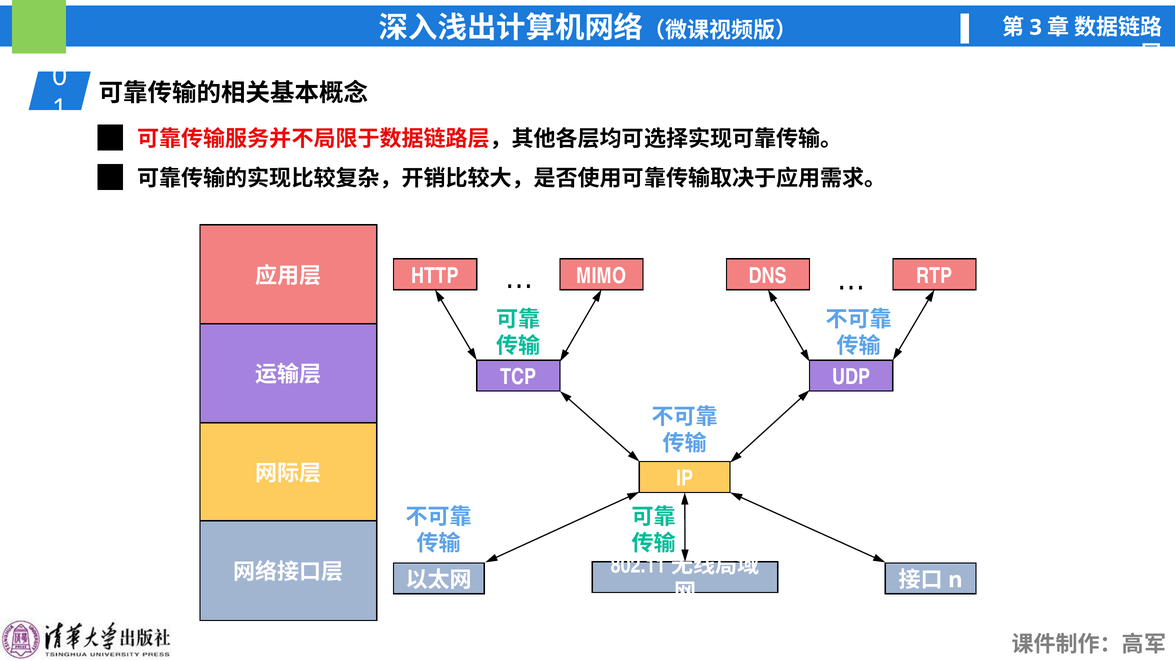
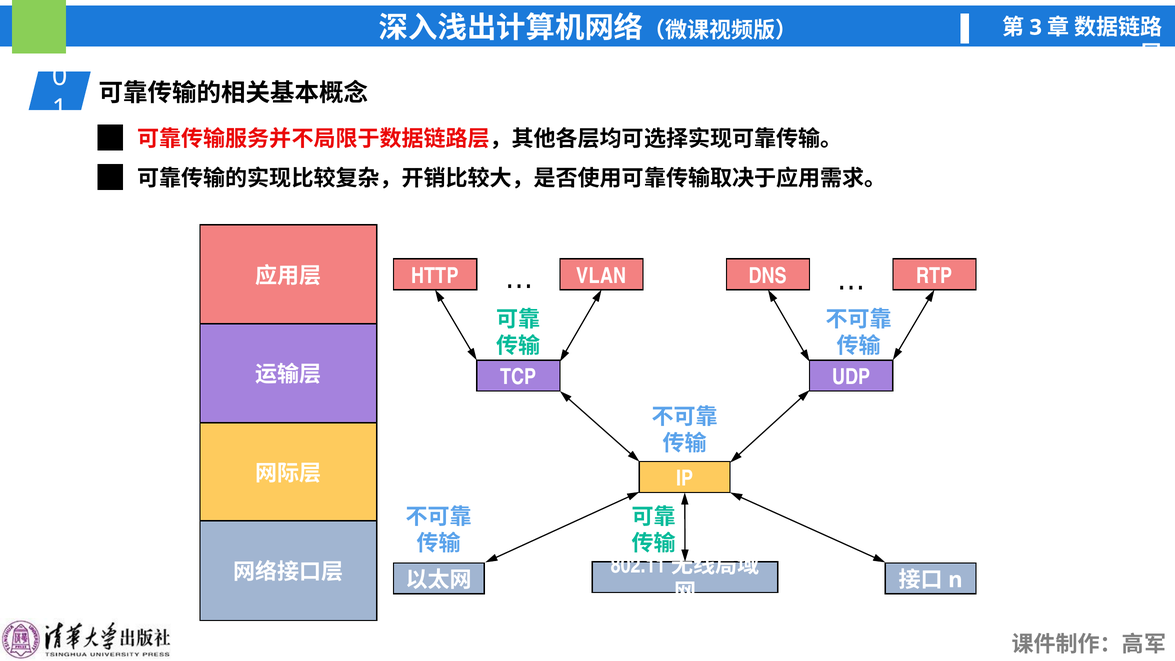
MIMO: MIMO -> VLAN (601, 276)
